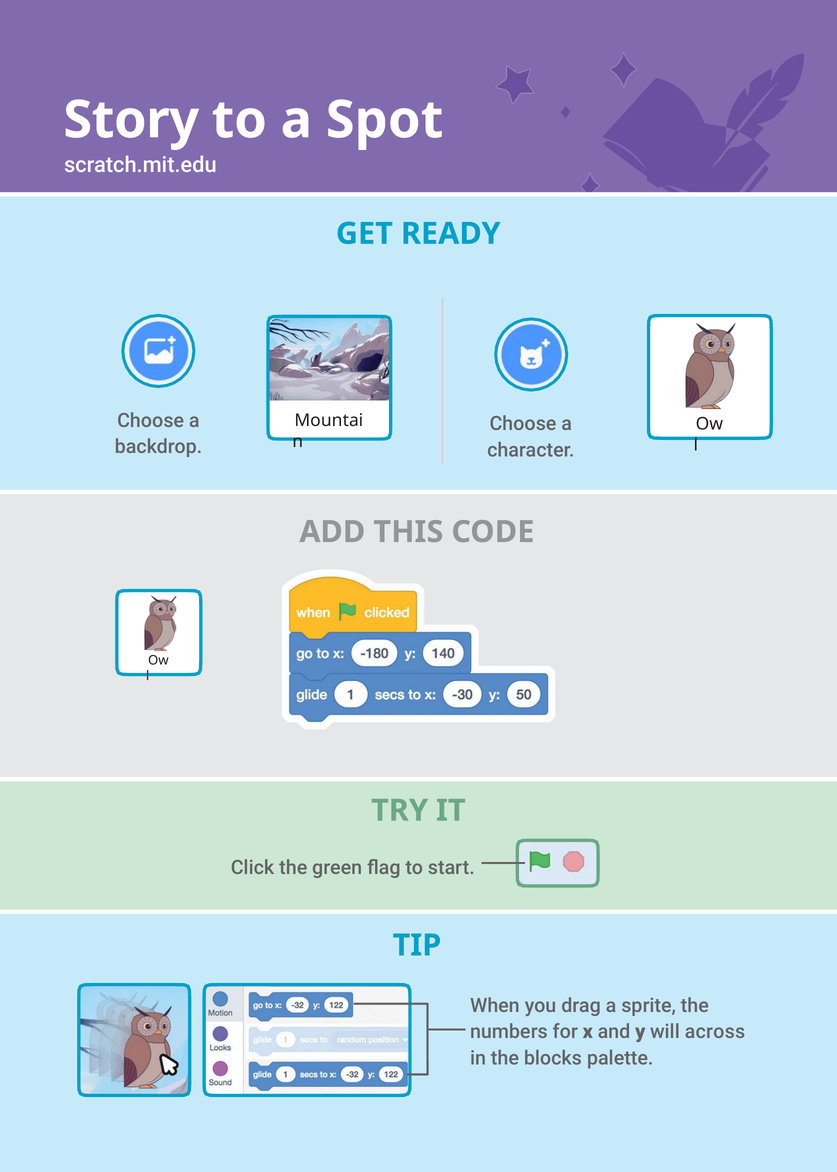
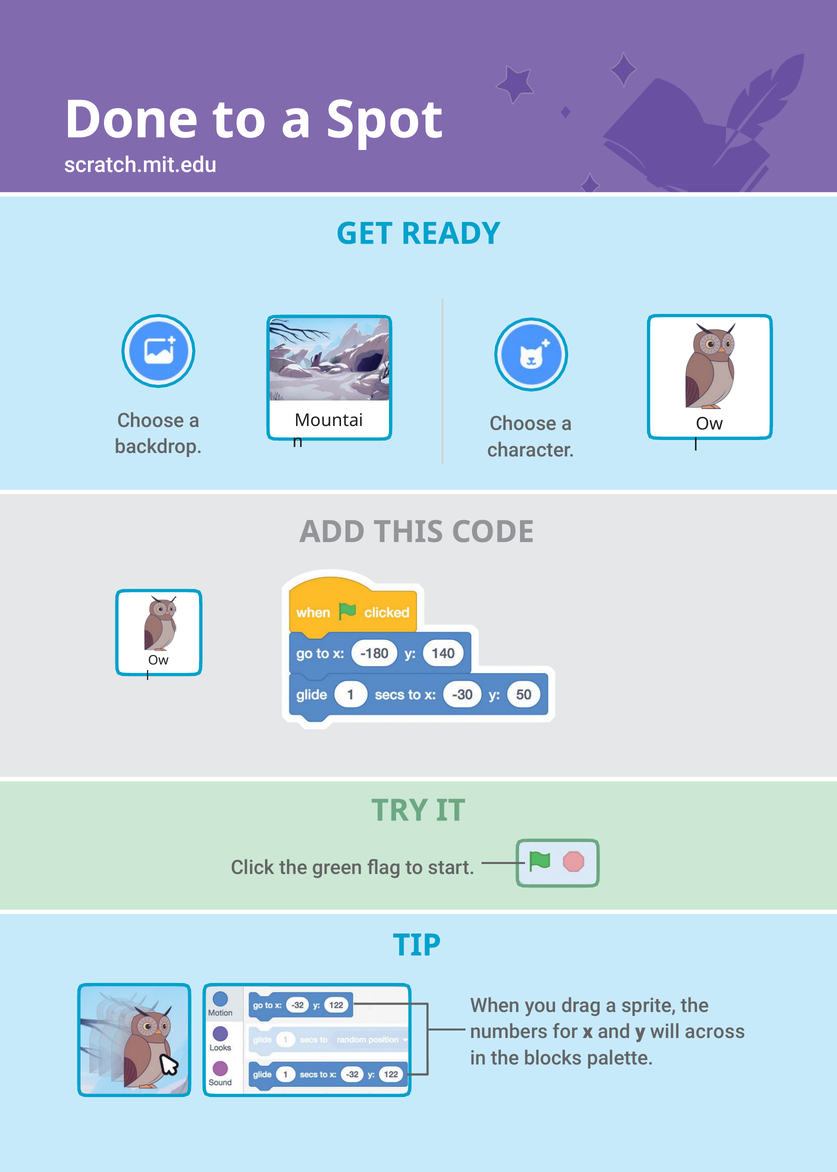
Story: Story -> Done (131, 120)
